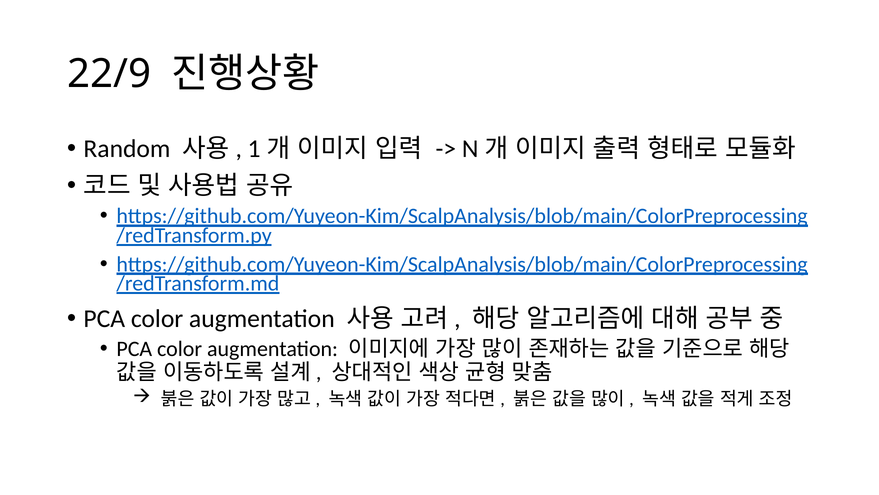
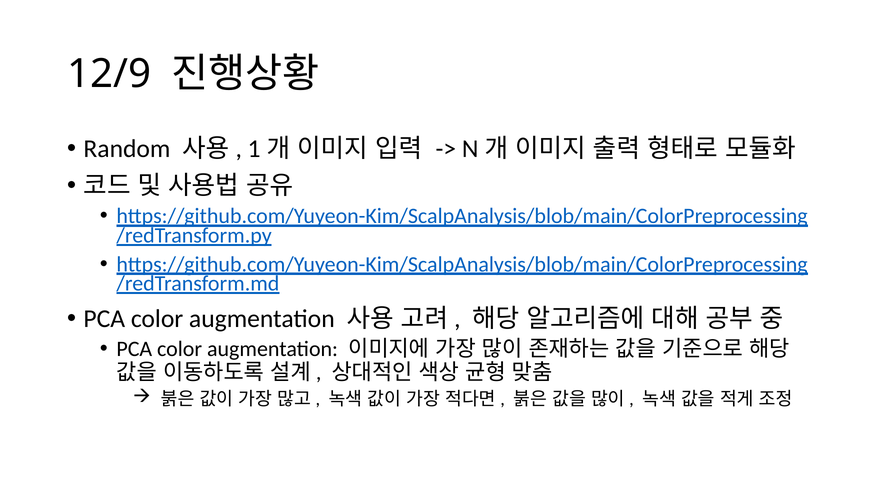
22/9: 22/9 -> 12/9 (109, 74)
